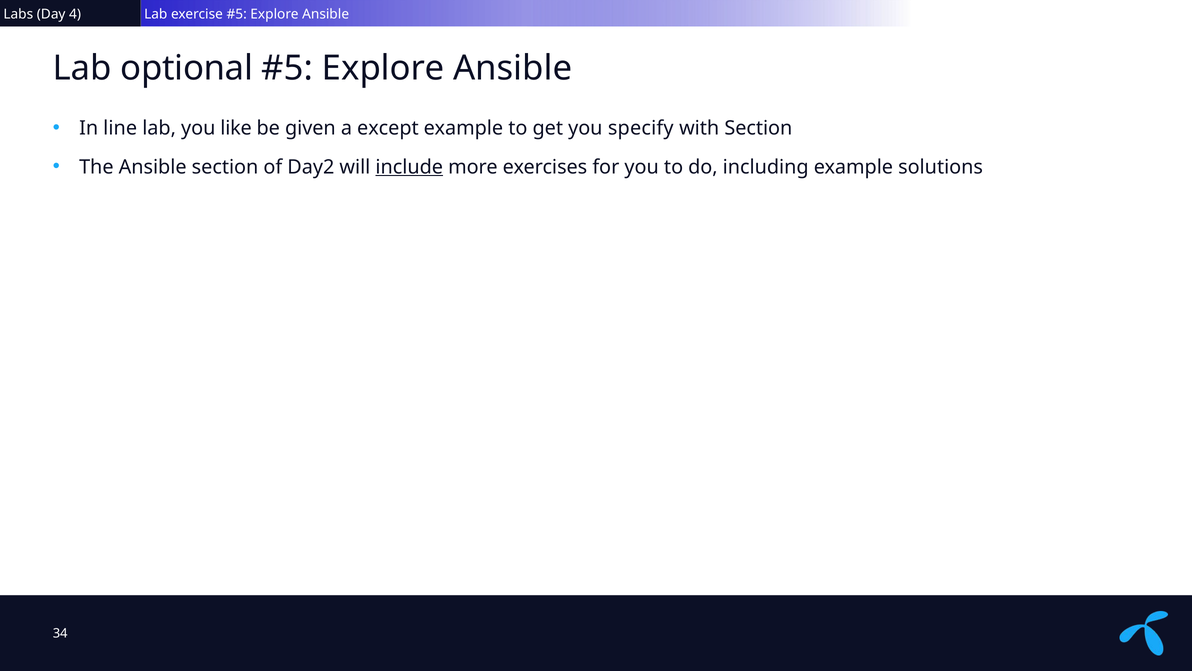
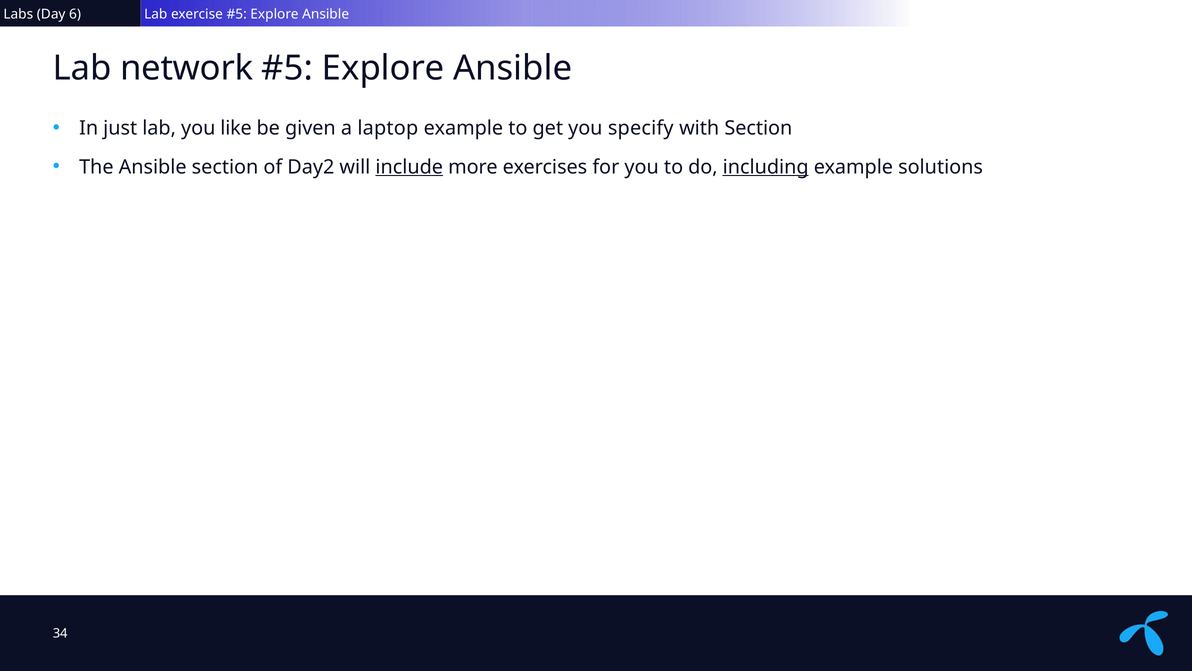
4: 4 -> 6 (75, 14)
optional: optional -> network (187, 68)
line: line -> just (120, 128)
except: except -> laptop (388, 128)
including underline: none -> present (766, 167)
